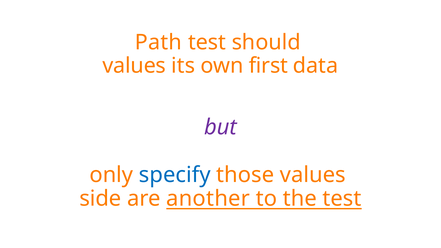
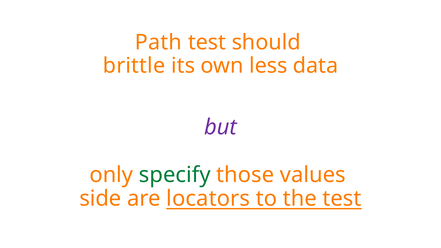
values: values -> brittle (134, 66)
first: first -> less (268, 66)
specify colour: blue -> green (175, 175)
another: another -> locators (208, 199)
